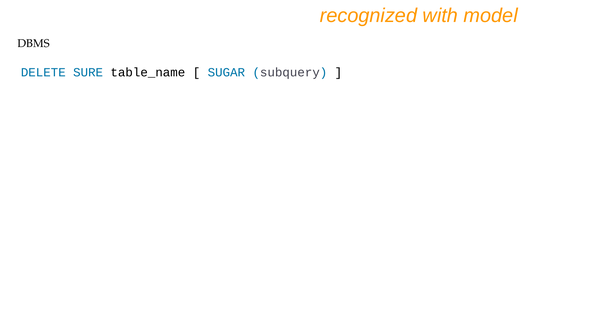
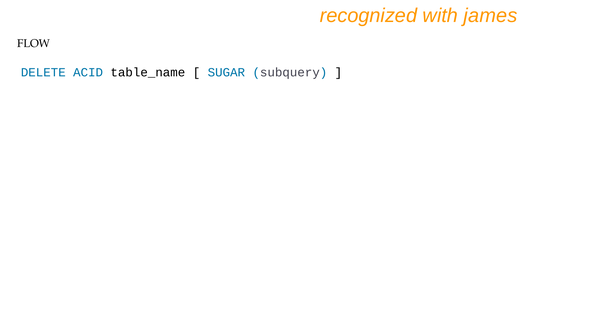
model: model -> james (491, 16)
DBMS: DBMS -> FLOW (34, 44)
SURE: SURE -> ACID (88, 72)
